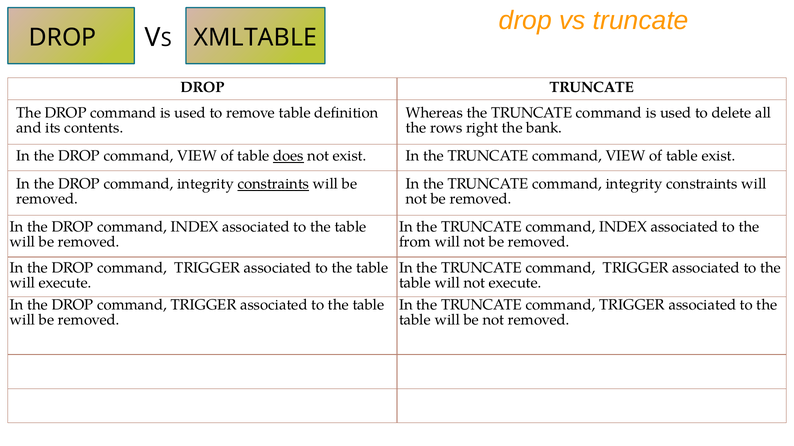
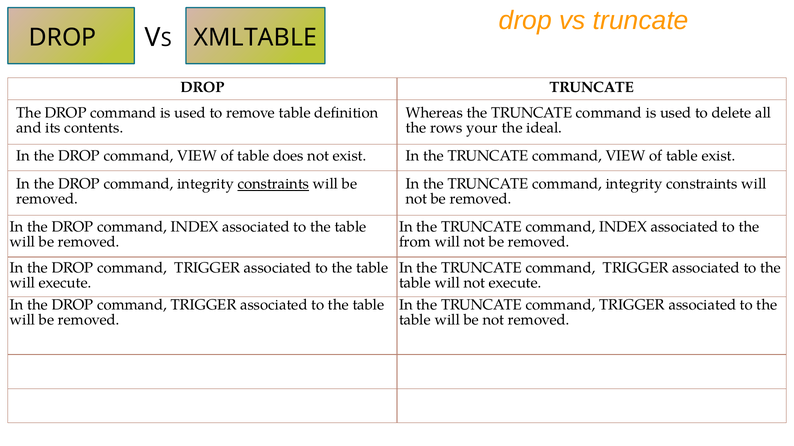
right: right -> your (482, 128)
bank: bank -> ideal (544, 128)
does underline: present -> none (289, 156)
